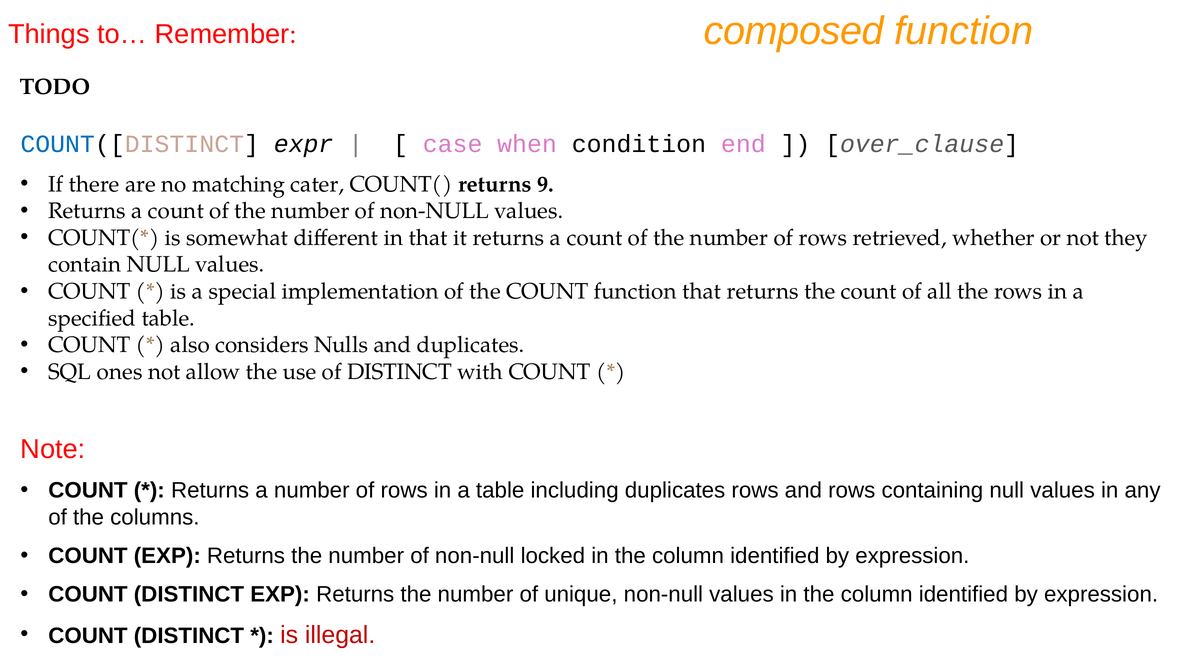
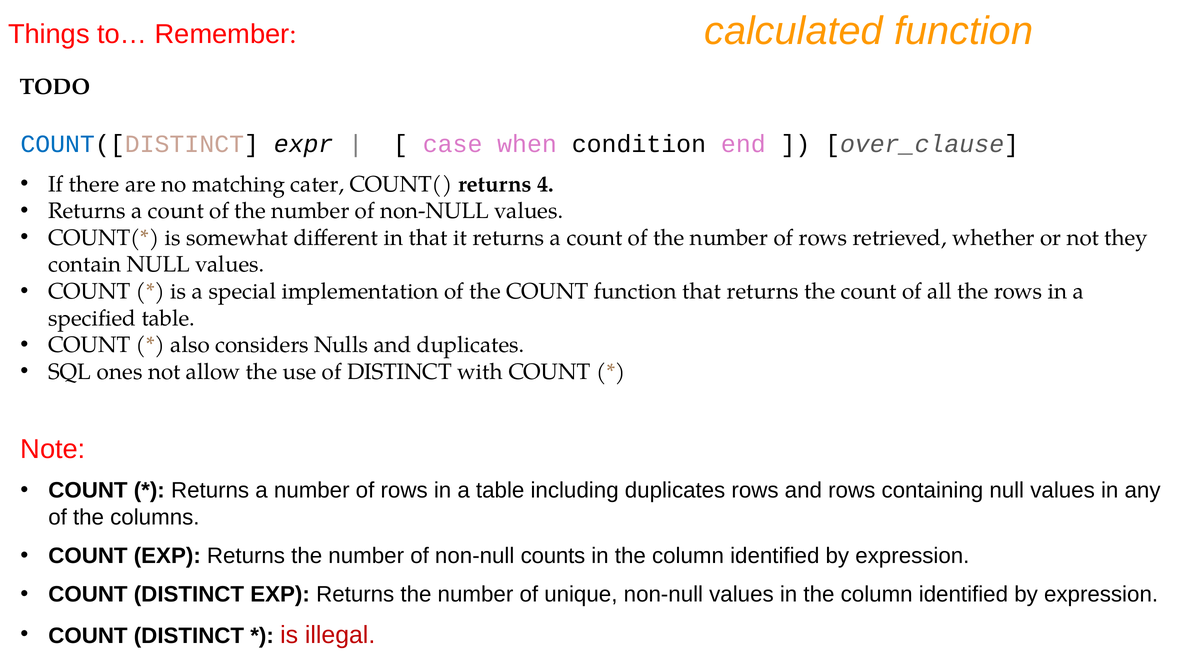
composed: composed -> calculated (794, 31)
9: 9 -> 4 (546, 184)
locked: locked -> counts (553, 556)
